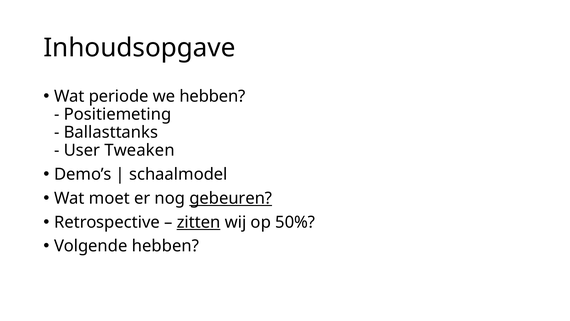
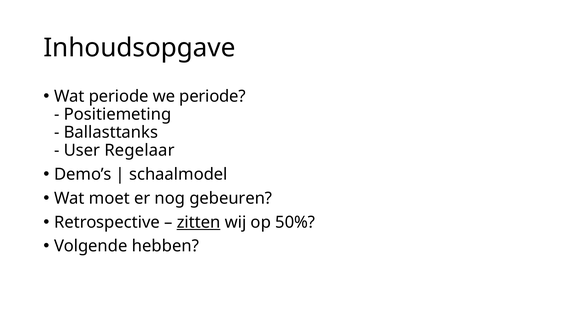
we hebben: hebben -> periode (213, 96)
Tweaken: Tweaken -> Regelaar (140, 150)
gebeuren underline: present -> none (231, 198)
